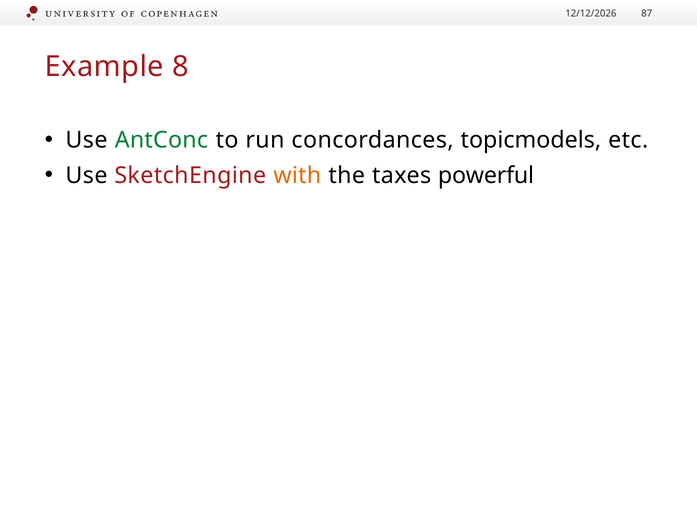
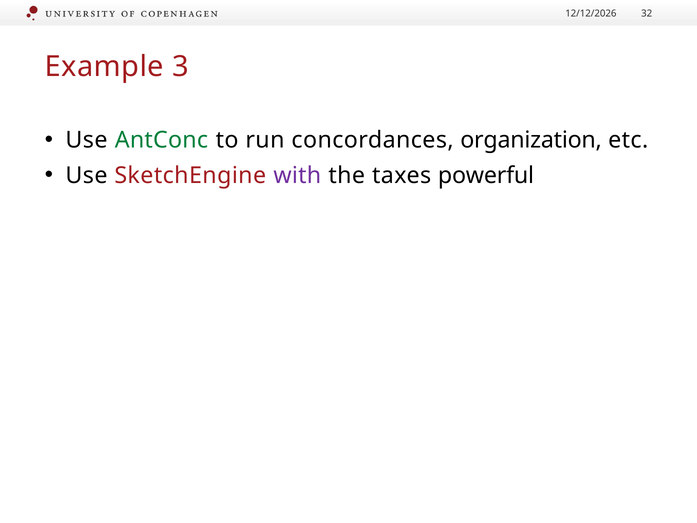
87: 87 -> 32 (647, 13)
8: 8 -> 3 (180, 67)
topicmodels: topicmodels -> organization (531, 140)
with colour: orange -> purple (297, 175)
